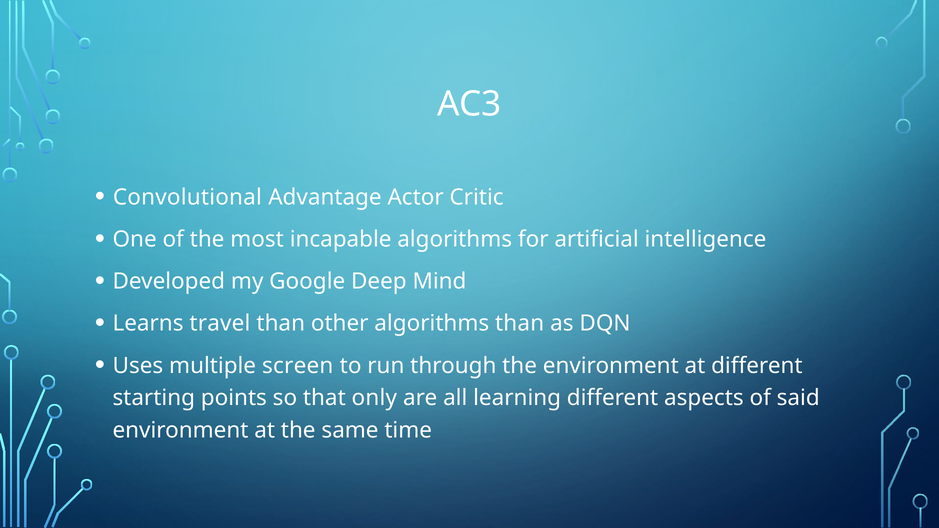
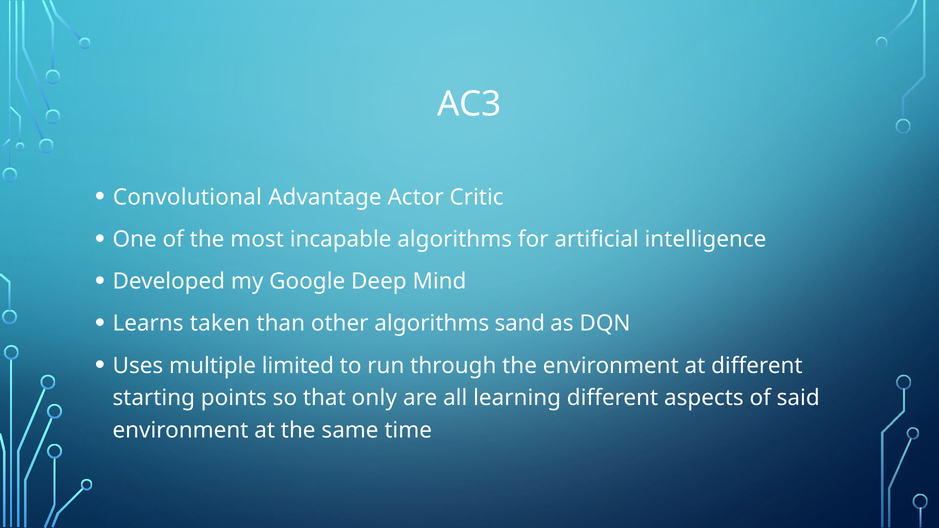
travel: travel -> taken (220, 324)
algorithms than: than -> sand (520, 324)
screen: screen -> limited (298, 366)
